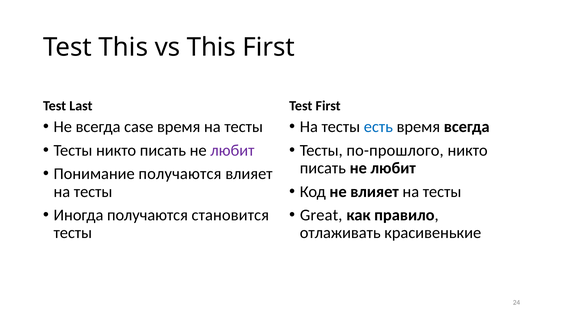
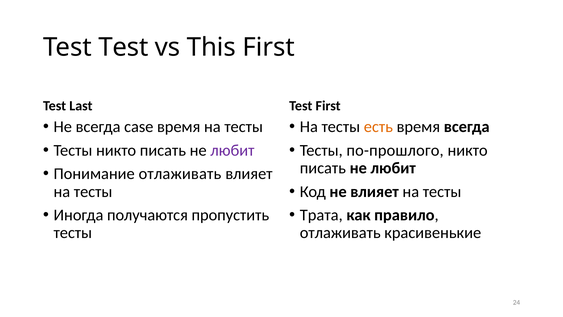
Test This: This -> Test (123, 47)
есть colour: blue -> orange (378, 127)
Понимание получаются: получаются -> отлаживать (180, 174)
становится: становится -> пропустить (230, 215)
Great: Great -> Трата (321, 215)
